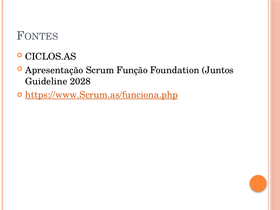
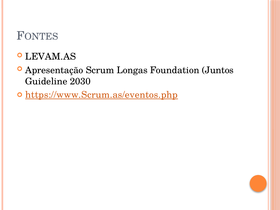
CICLOS.AS: CICLOS.AS -> LEVAM.AS (51, 57)
Função: Função -> Longas (132, 70)
2028: 2028 -> 2030 (80, 81)
https://www.Scrum.as/funciona.php: https://www.Scrum.as/funciona.php -> https://www.Scrum.as/eventos.php (101, 95)
